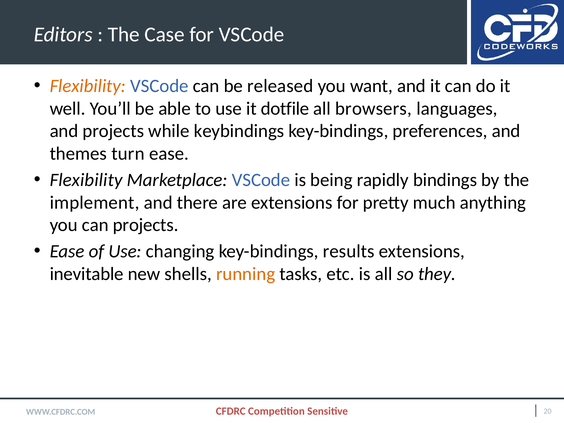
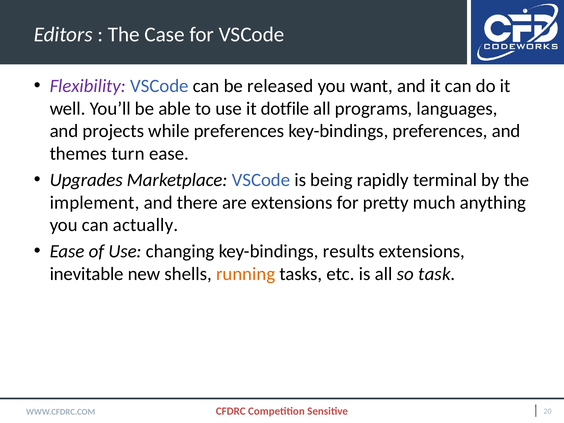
Flexibility colour: orange -> purple (88, 86)
browsers: browsers -> programs (374, 108)
while keybindings: keybindings -> preferences (239, 131)
Flexibility: Flexibility -> Upgrades (86, 180)
bindings: bindings -> terminal (445, 180)
can projects: projects -> actually (146, 225)
they: they -> task (437, 274)
